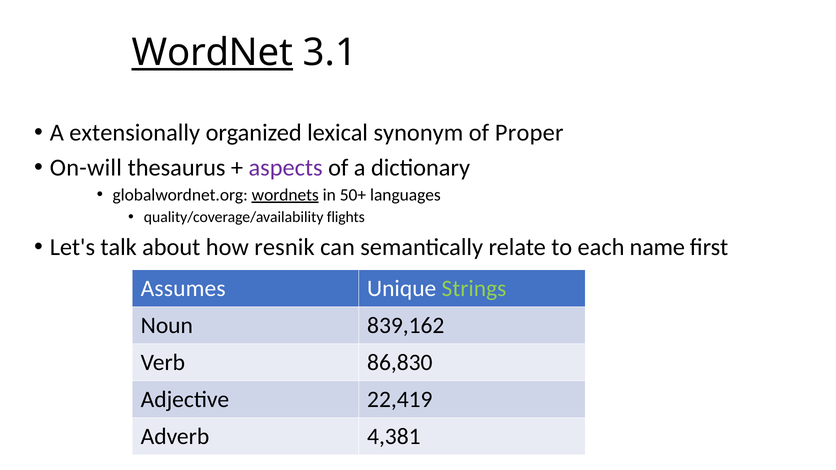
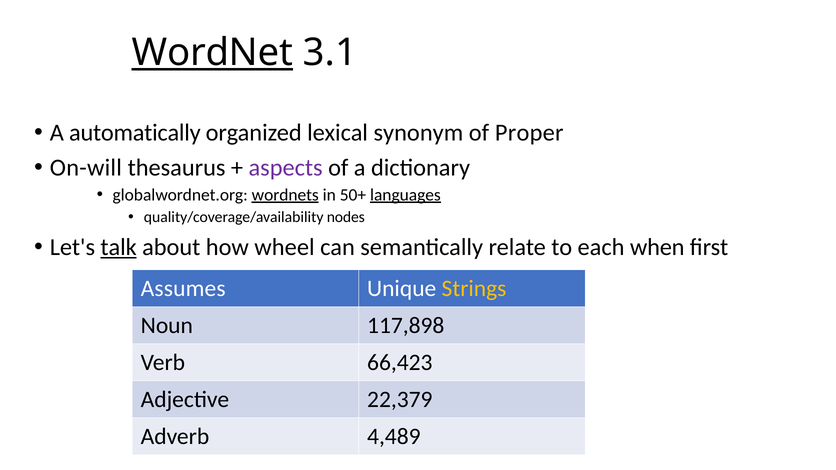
extensionally: extensionally -> automatically (135, 133)
languages underline: none -> present (405, 195)
flights: flights -> nodes (346, 217)
talk underline: none -> present (119, 247)
resnik: resnik -> wheel (284, 247)
name: name -> when (657, 247)
Strings colour: light green -> yellow (474, 289)
839,162: 839,162 -> 117,898 (406, 326)
86,830: 86,830 -> 66,423 (400, 363)
22,419: 22,419 -> 22,379 (400, 400)
4,381: 4,381 -> 4,489 (394, 437)
